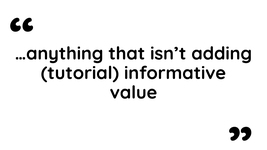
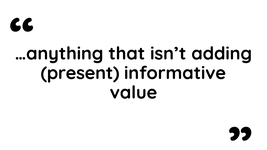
tutorial: tutorial -> present (80, 73)
